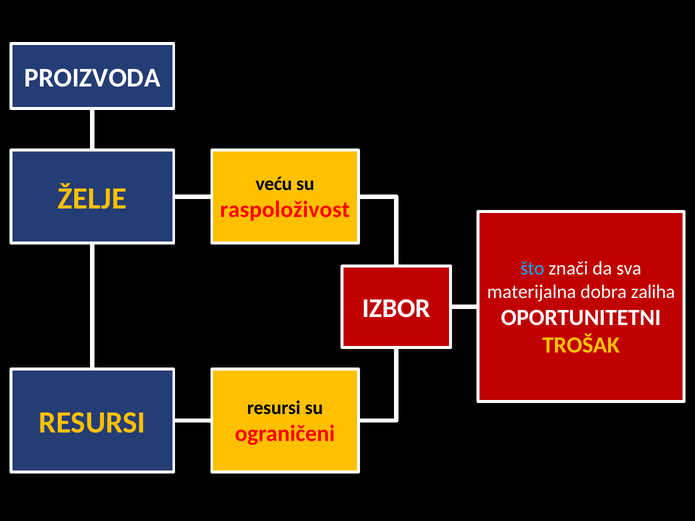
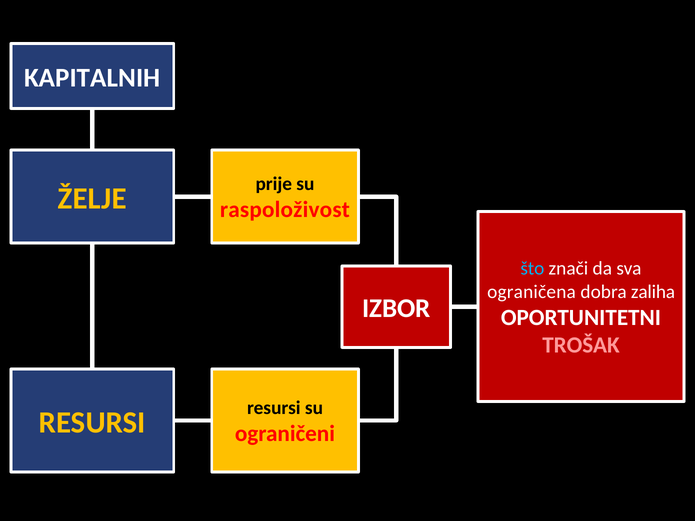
PROIZVODA: PROIZVODA -> KAPITALNIH (92, 78)
veću: veću -> prije (274, 184)
materijalna: materijalna -> ograničena (531, 292)
TROŠAK colour: yellow -> pink (581, 345)
